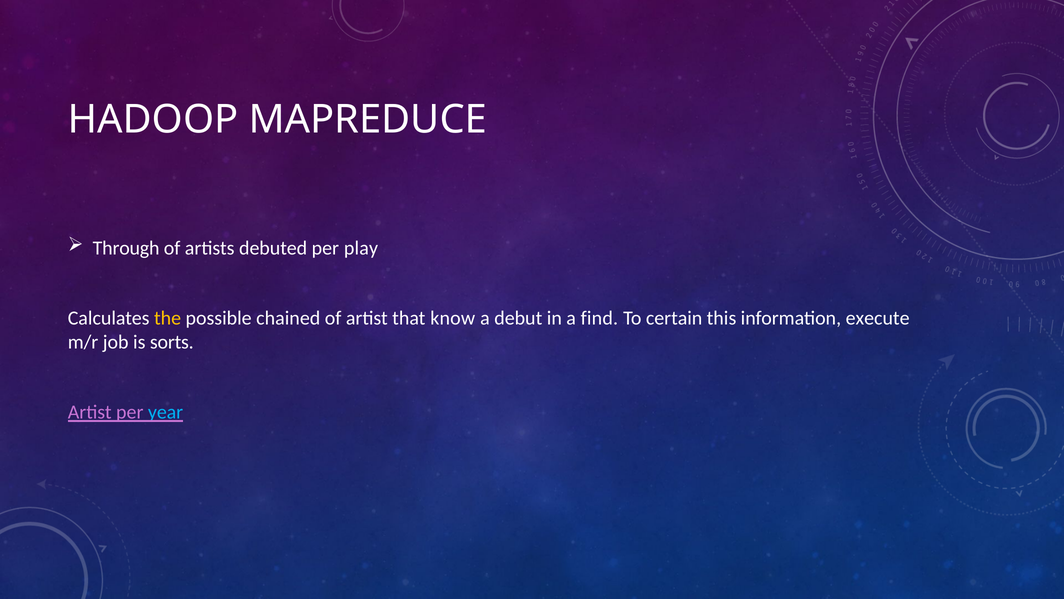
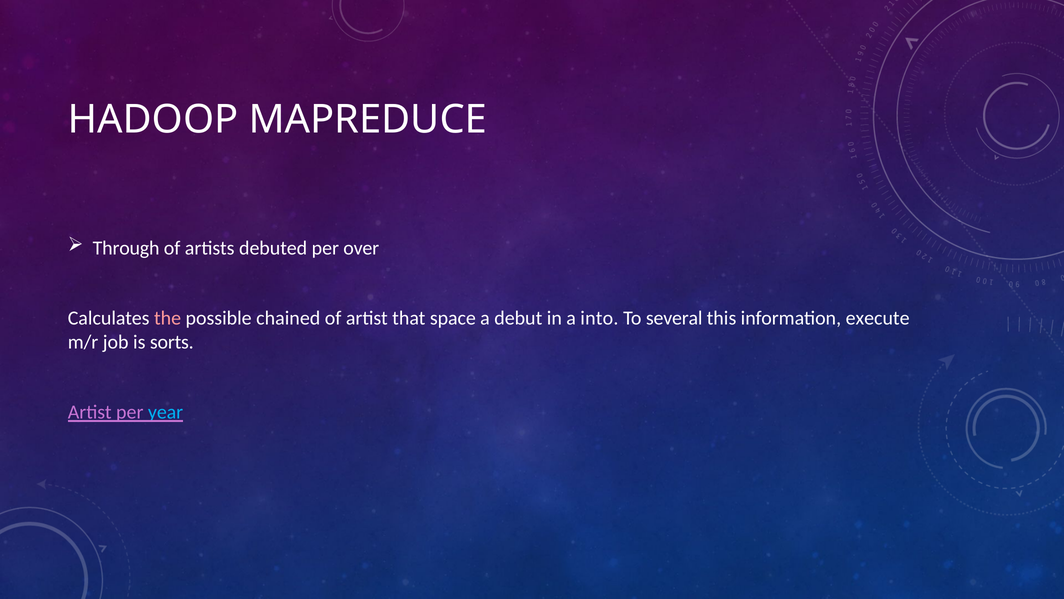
play: play -> over (361, 248)
the colour: yellow -> pink (168, 318)
know: know -> space (453, 318)
find: find -> into (599, 318)
certain: certain -> several (674, 318)
